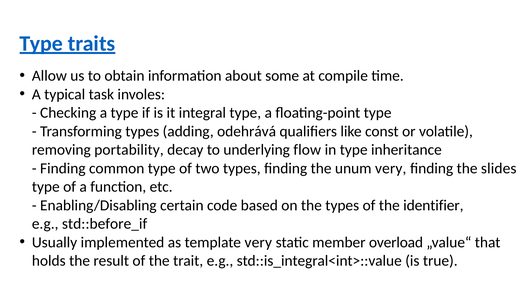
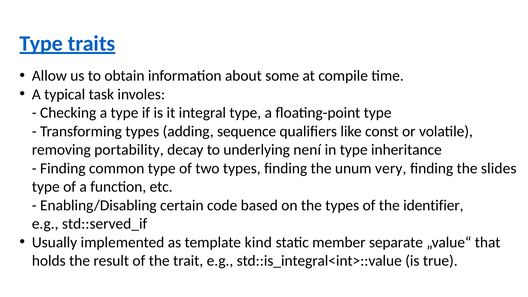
odehrává: odehrává -> sequence (247, 131)
flow: flow -> není (307, 150)
std::before_if: std::before_if -> std::served_if (105, 224)
template very: very -> kind (258, 242)
overload: overload -> separate (396, 242)
